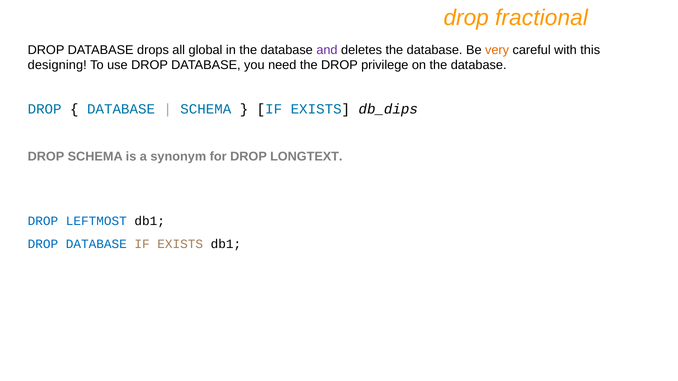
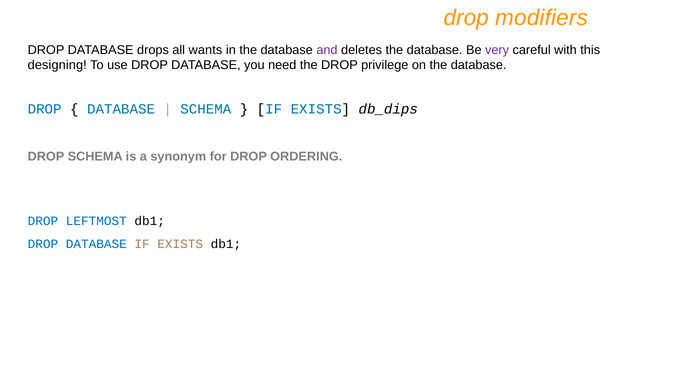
fractional: fractional -> modifiers (541, 18)
global: global -> wants (205, 50)
very colour: orange -> purple (497, 50)
LONGTEXT: LONGTEXT -> ORDERING (306, 157)
